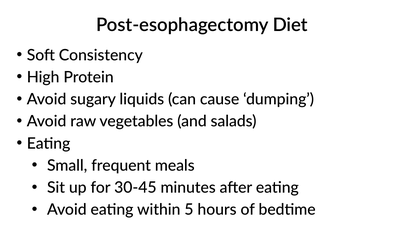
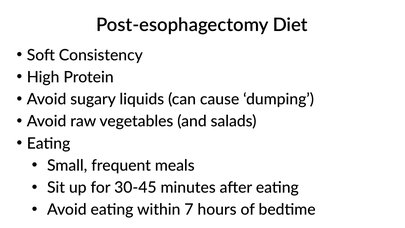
5: 5 -> 7 (189, 210)
